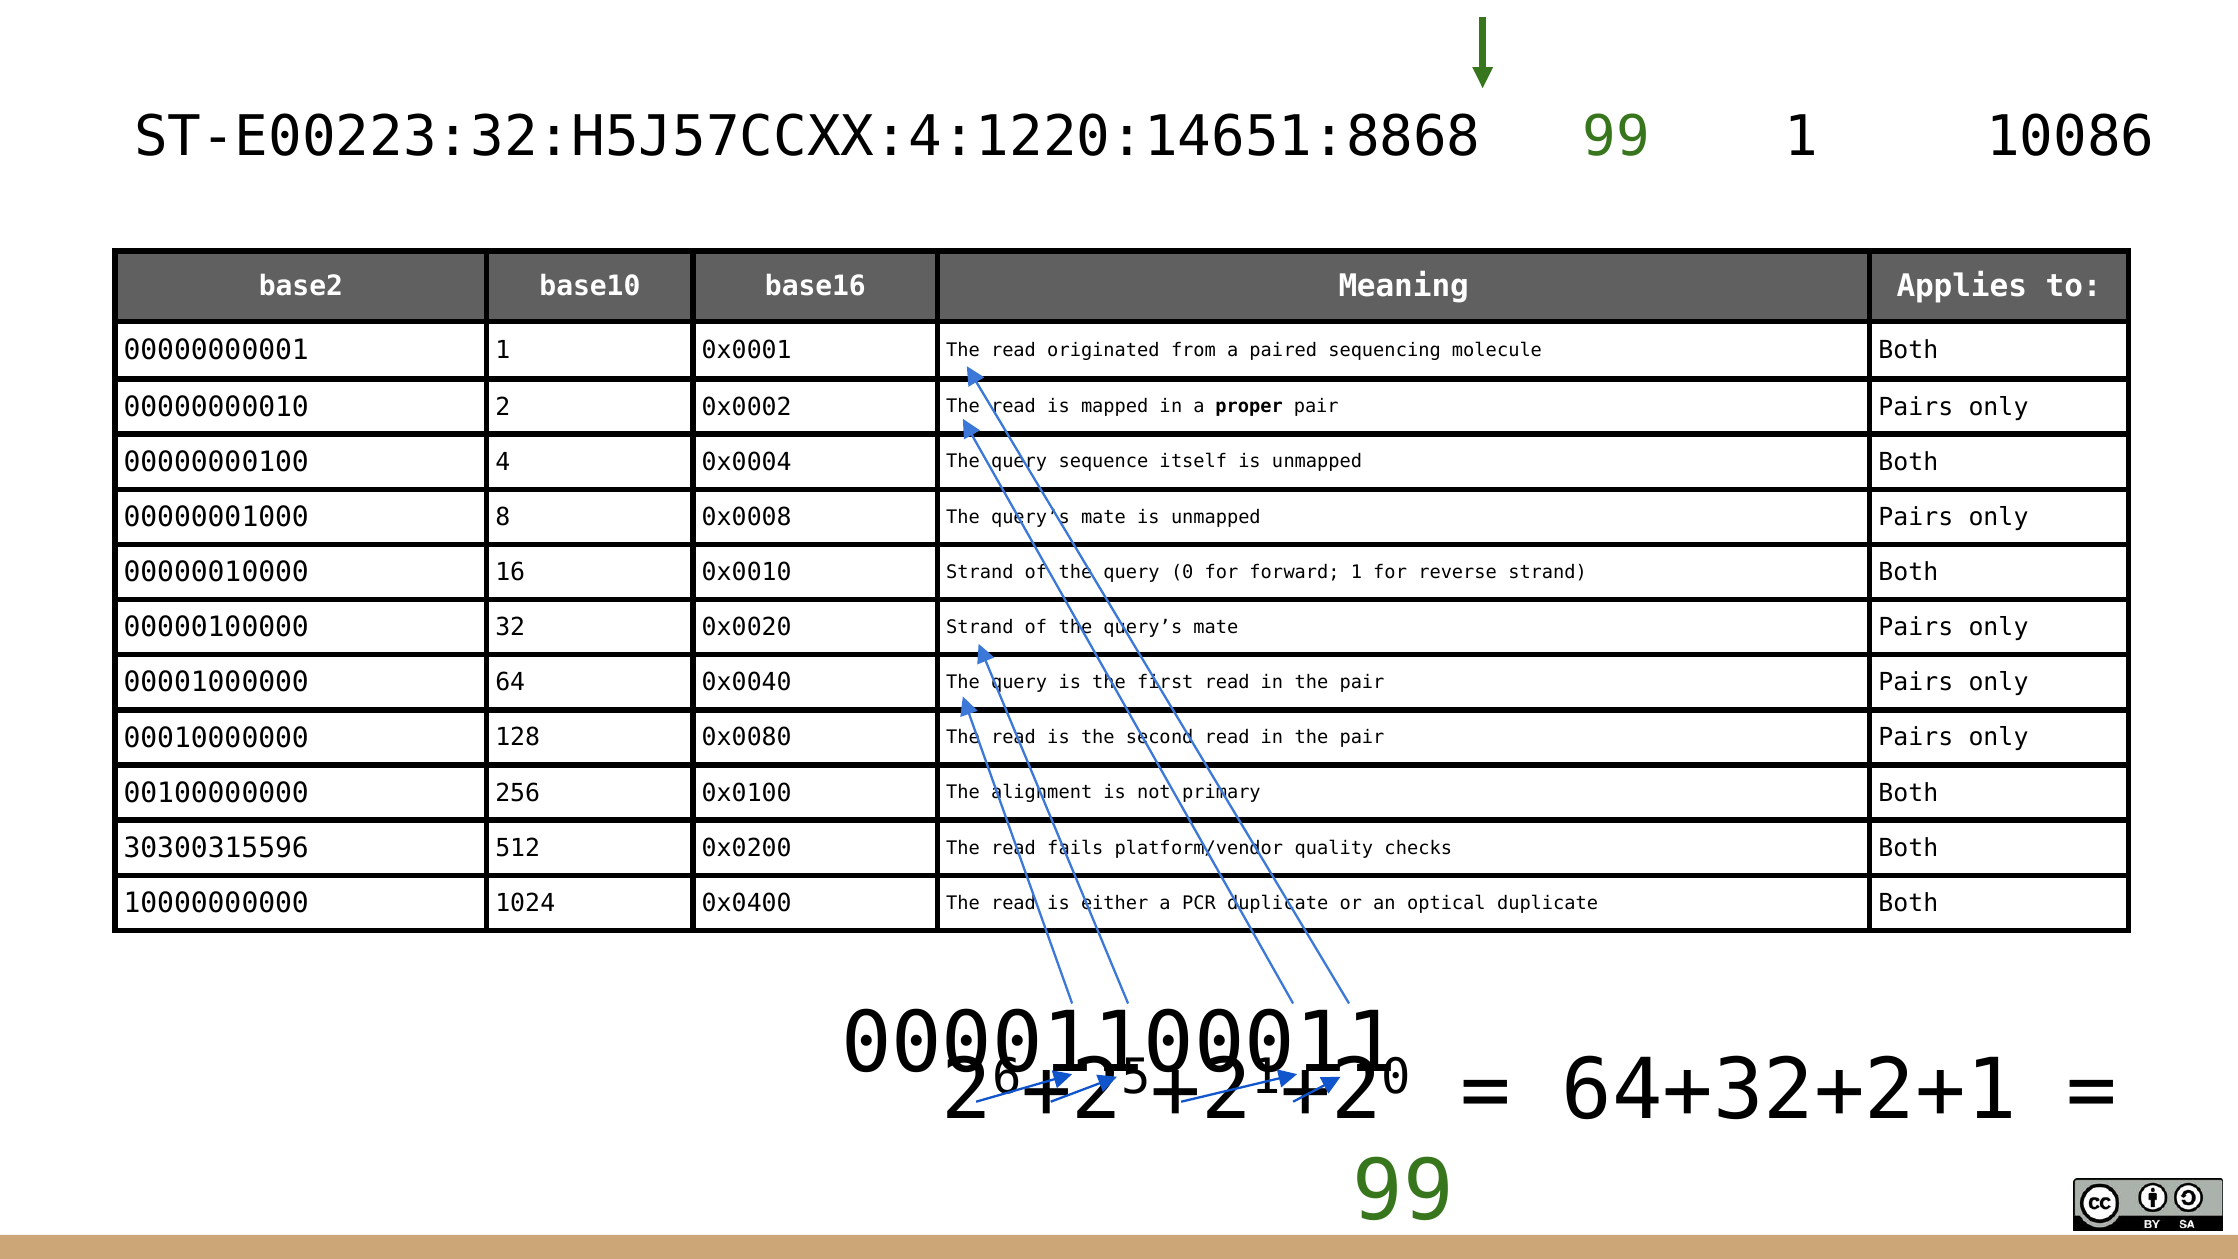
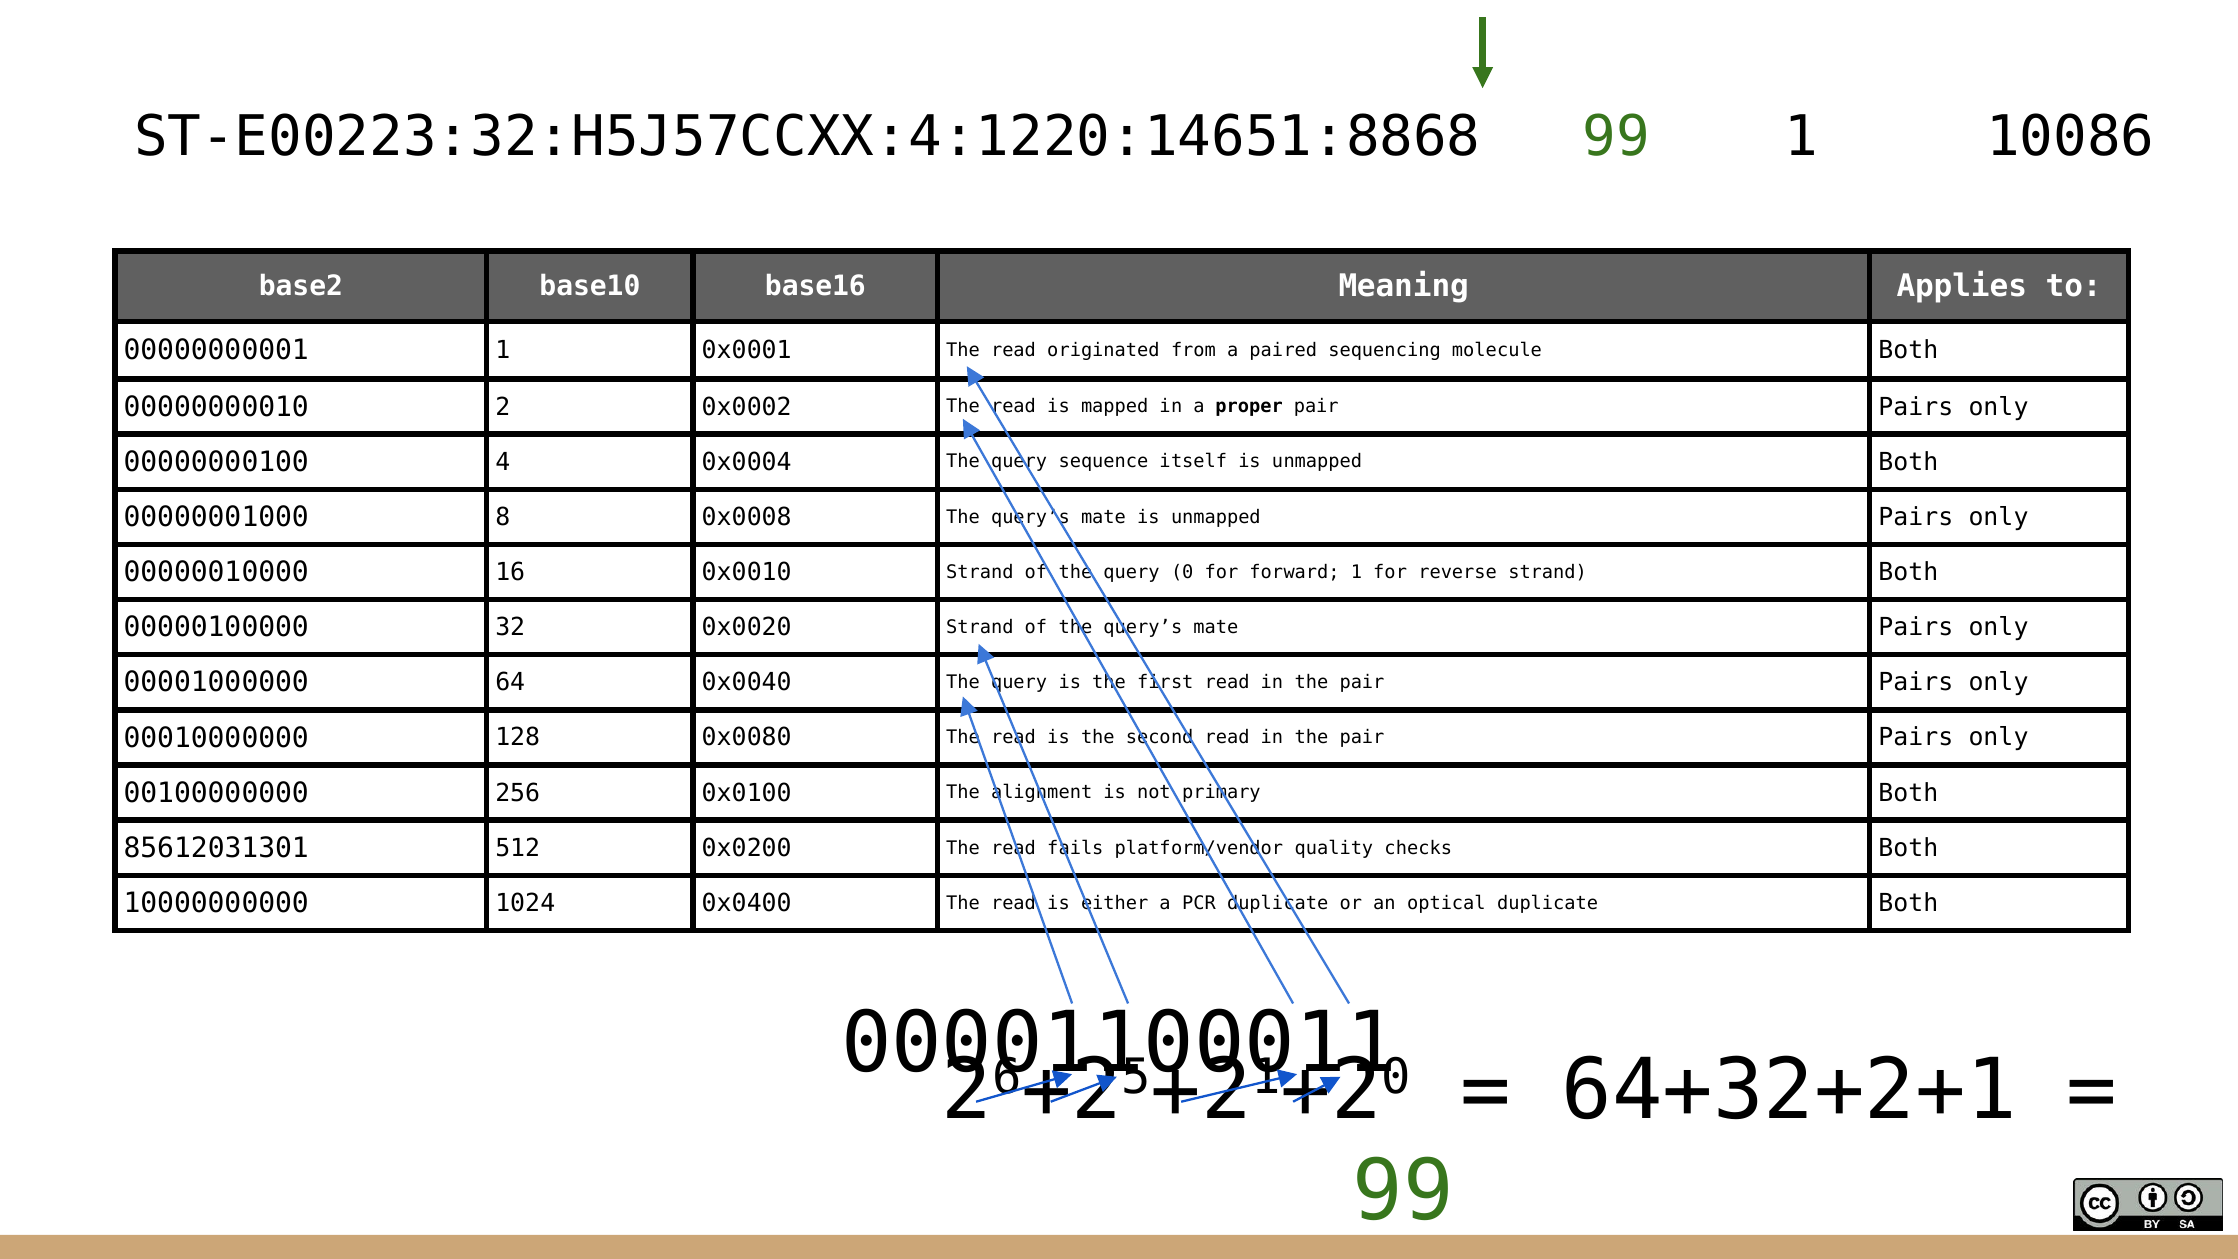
30300315596: 30300315596 -> 85612031301 (216, 848)
